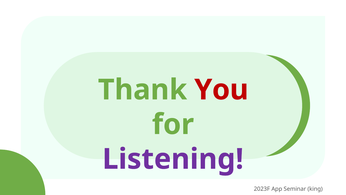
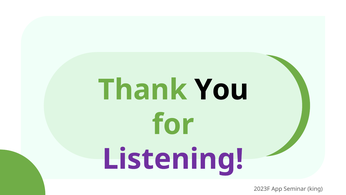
You colour: red -> black (221, 90)
